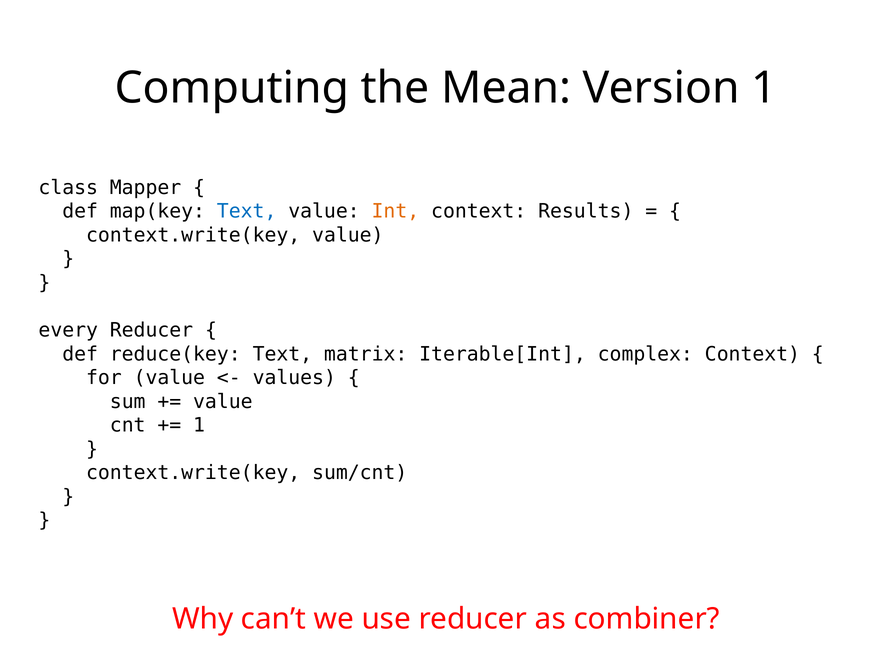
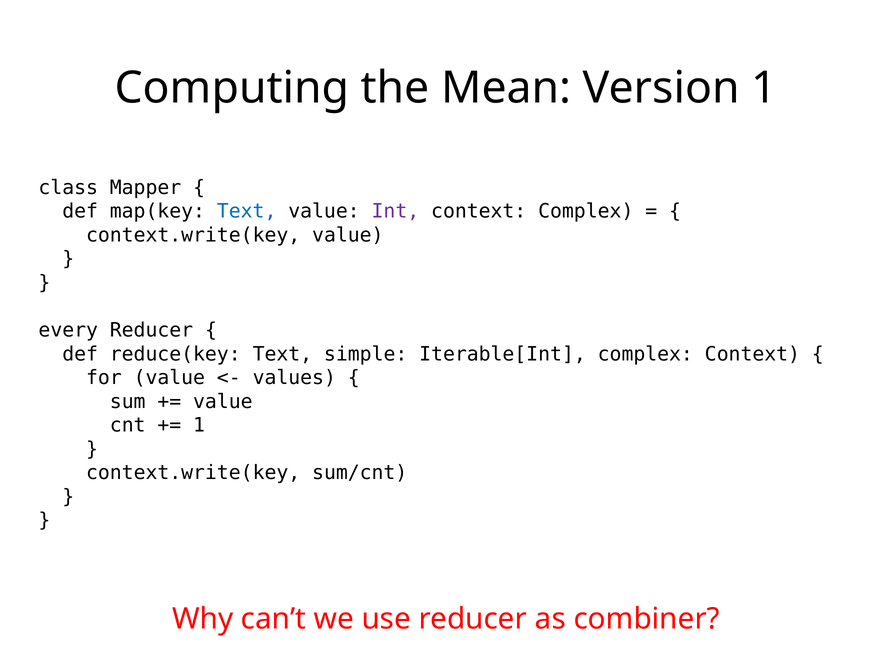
Int colour: orange -> purple (395, 211)
context Results: Results -> Complex (586, 211)
matrix: matrix -> simple (366, 354)
